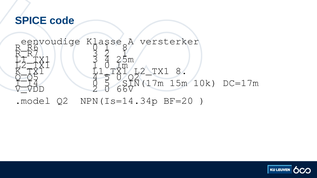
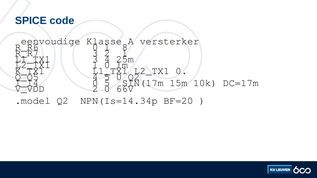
L2_TX1 8: 8 -> 0 (181, 71)
